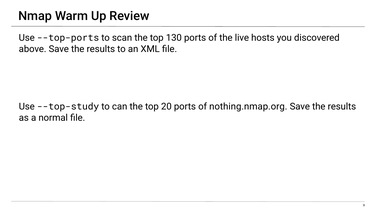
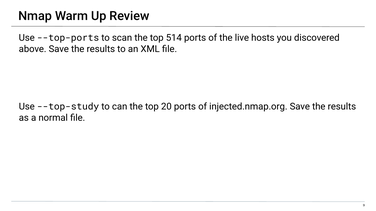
130: 130 -> 514 (174, 38)
nothing.nmap.org: nothing.nmap.org -> injected.nmap.org (248, 107)
